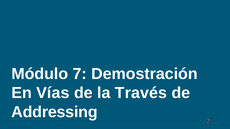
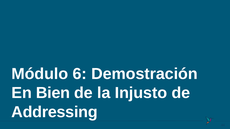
7: 7 -> 6 (80, 74)
Vías: Vías -> Bien (53, 93)
Través: Través -> Injusto (141, 93)
